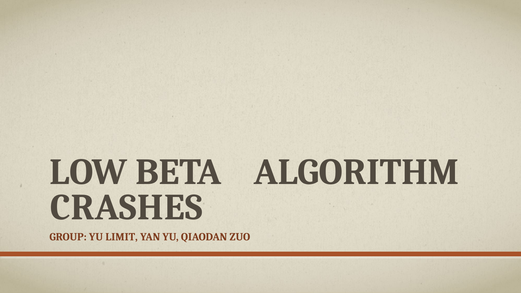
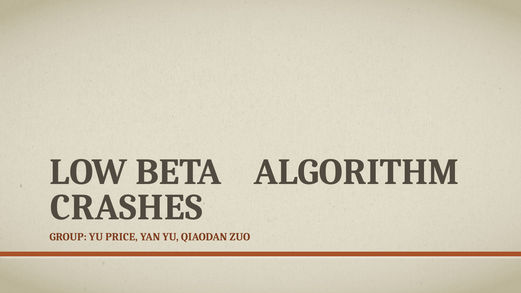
LIMIT: LIMIT -> PRICE (122, 237)
